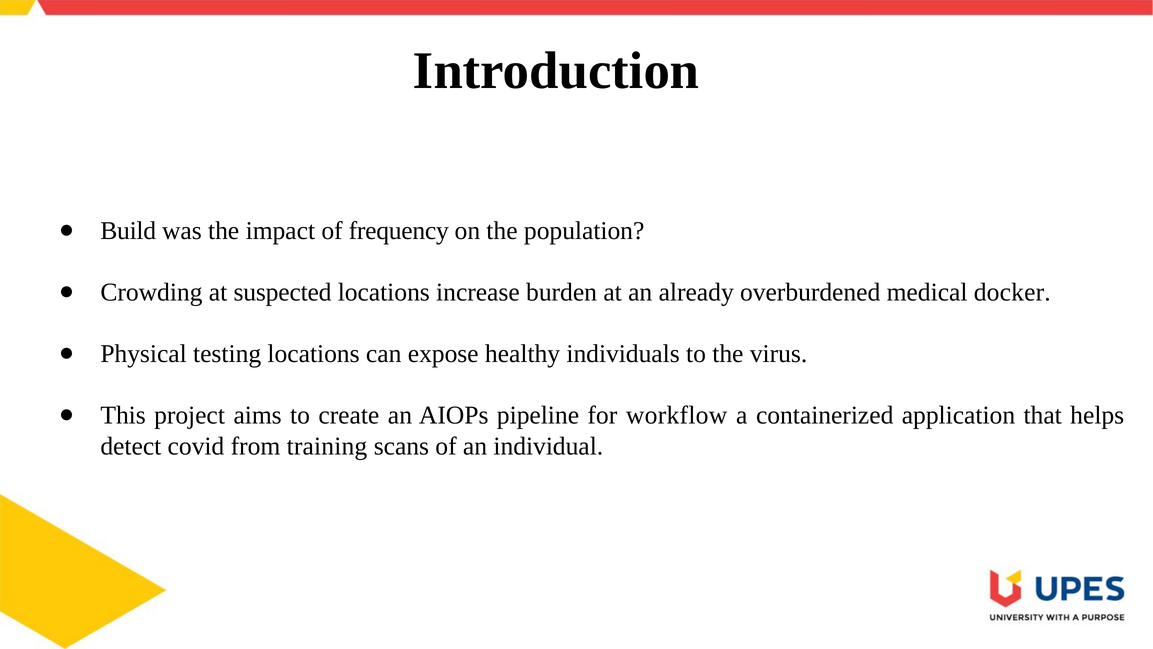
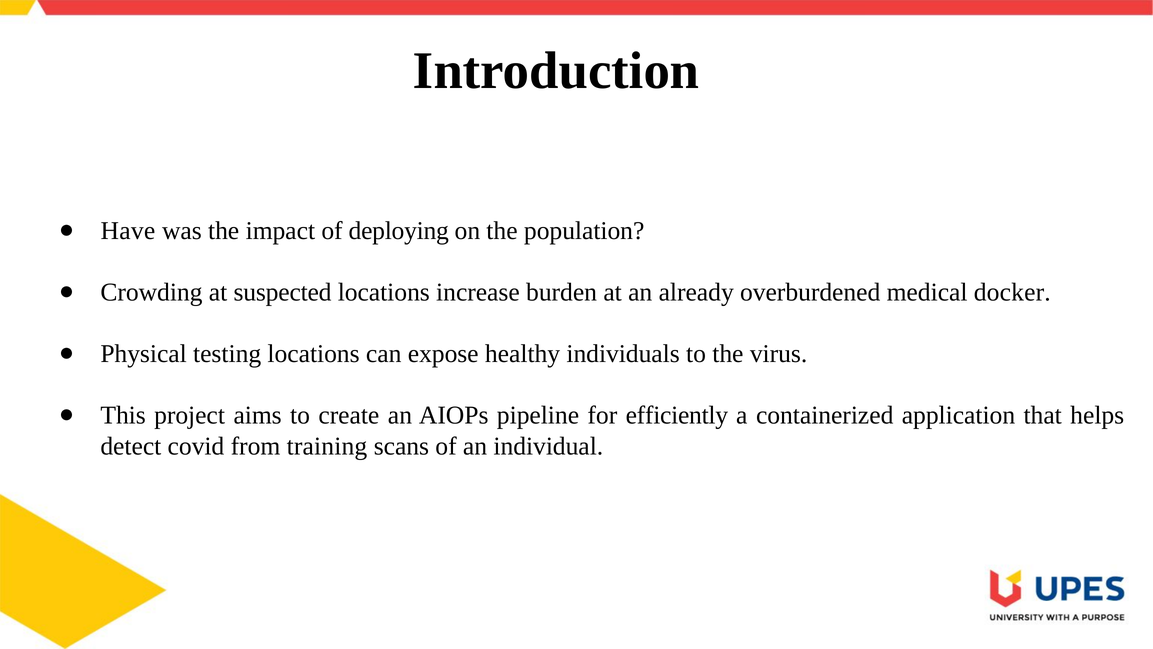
Build: Build -> Have (128, 231)
frequency: frequency -> deploying (399, 231)
workflow: workflow -> efficiently (677, 415)
